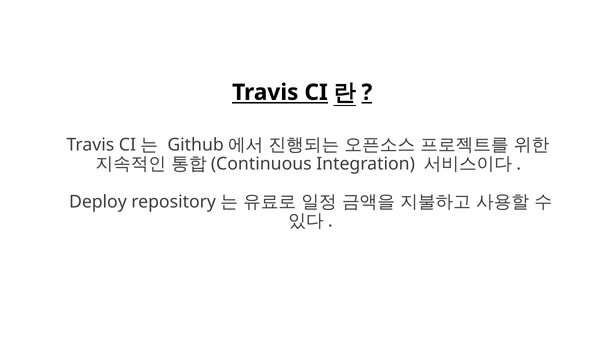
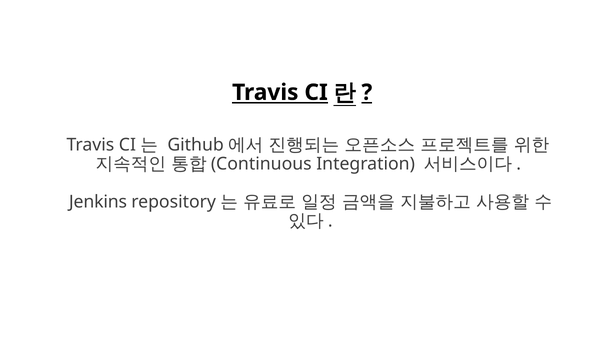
Deploy: Deploy -> Jenkins (98, 202)
